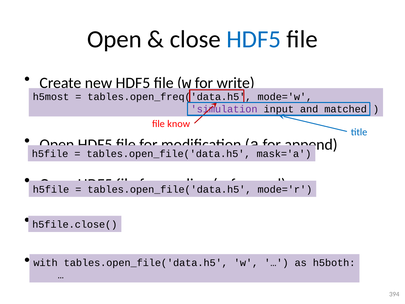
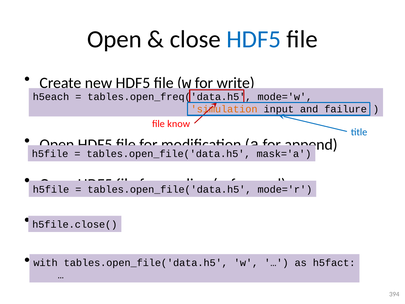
h5most: h5most -> h5each (51, 97)
simulation colour: purple -> orange (224, 109)
matched: matched -> failure (352, 109)
h5both: h5both -> h5fact (334, 263)
